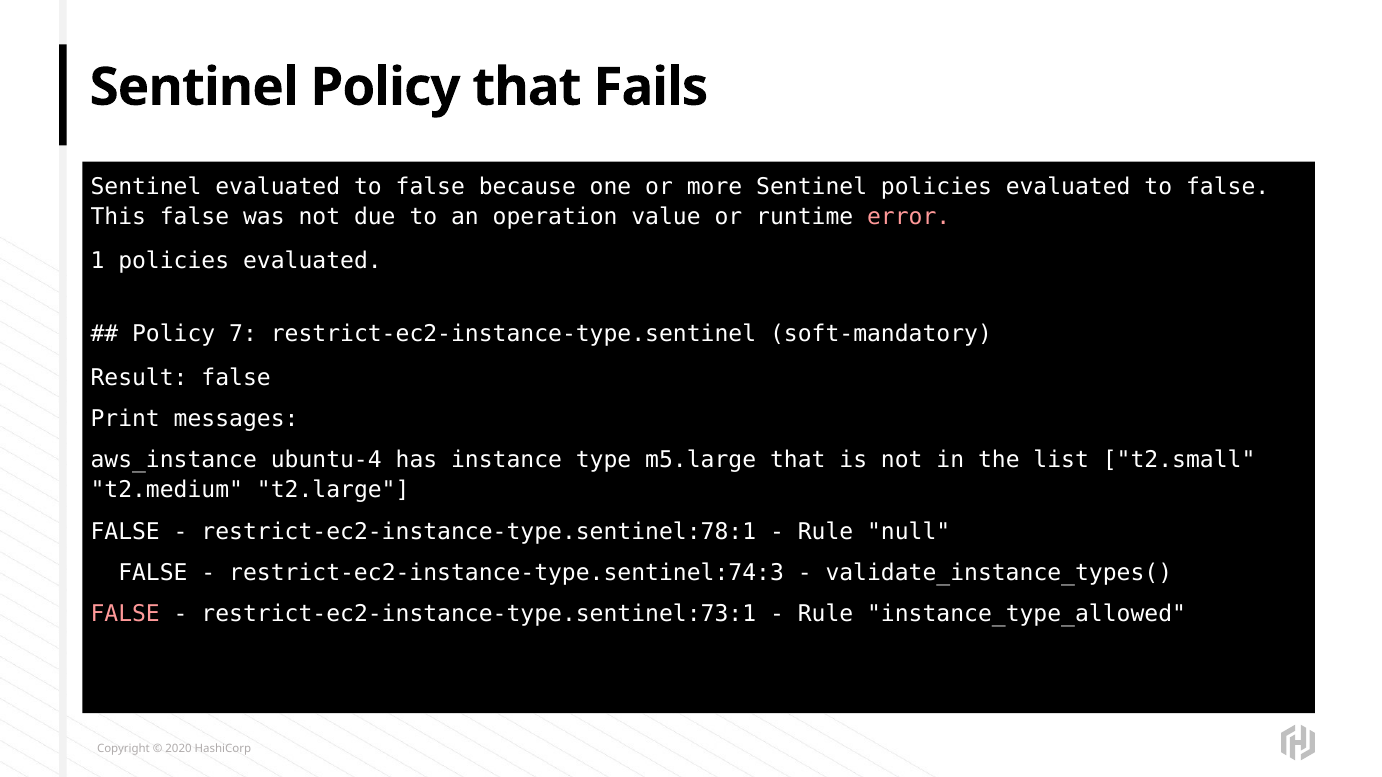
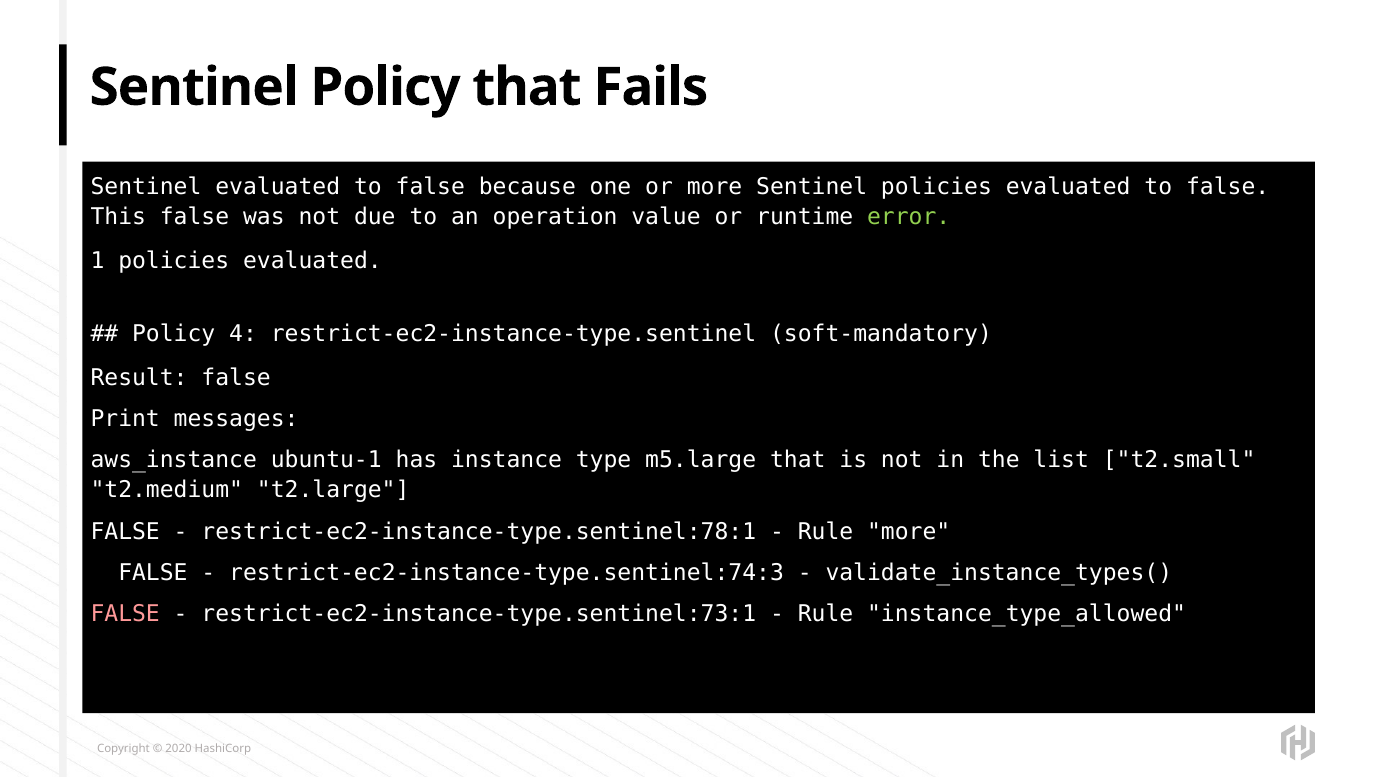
error colour: pink -> light green (909, 217)
7: 7 -> 4 (243, 334)
ubuntu-4: ubuntu-4 -> ubuntu-1 (326, 460)
Rule null: null -> more (909, 532)
